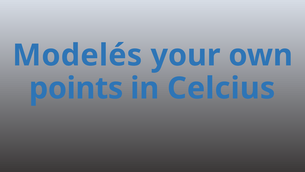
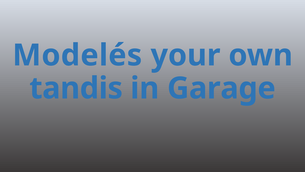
points: points -> tandis (76, 88)
Celcius: Celcius -> Garage (221, 88)
